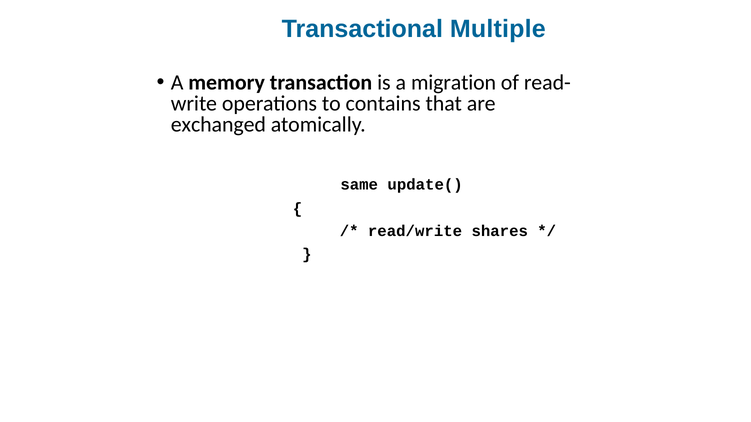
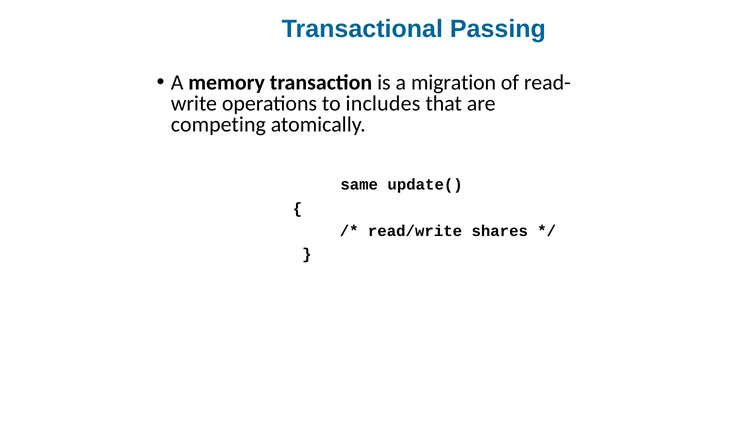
Multiple: Multiple -> Passing (498, 29)
contains: contains -> includes (383, 104)
exchanged: exchanged -> competing (218, 125)
